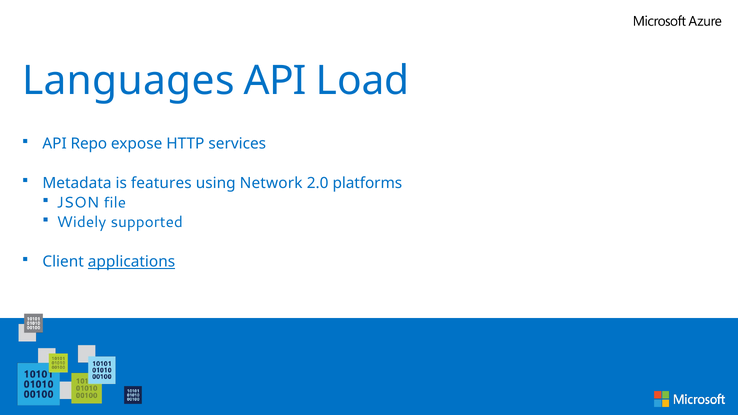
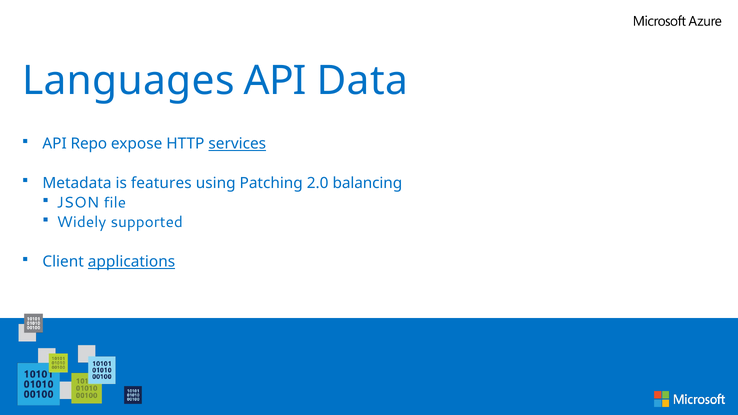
Load: Load -> Data (362, 81)
services underline: none -> present (237, 144)
Network: Network -> Patching (271, 183)
platforms: platforms -> balancing (367, 183)
